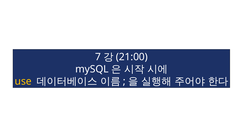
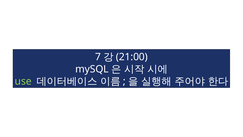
use colour: yellow -> light green (23, 81)
